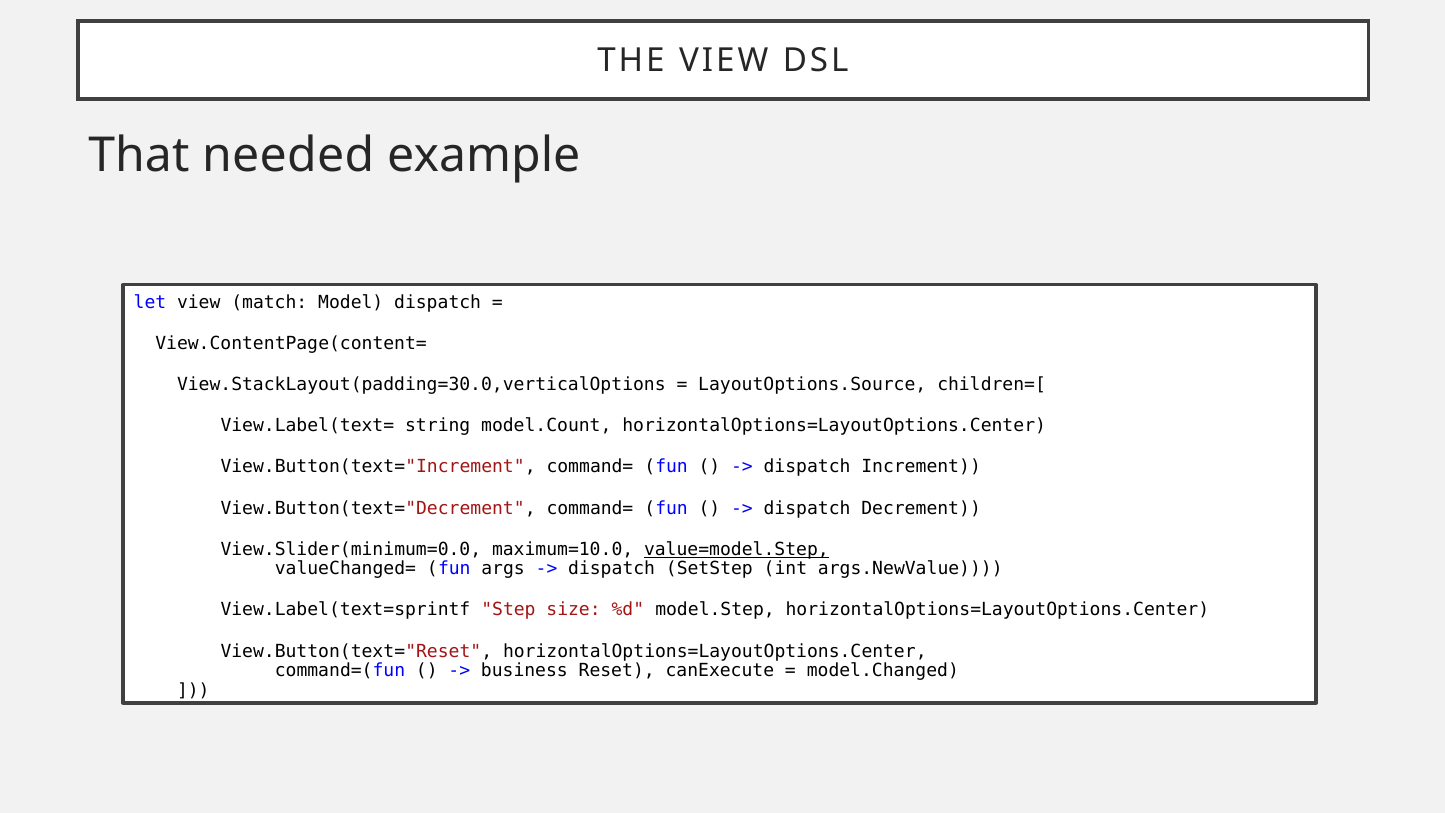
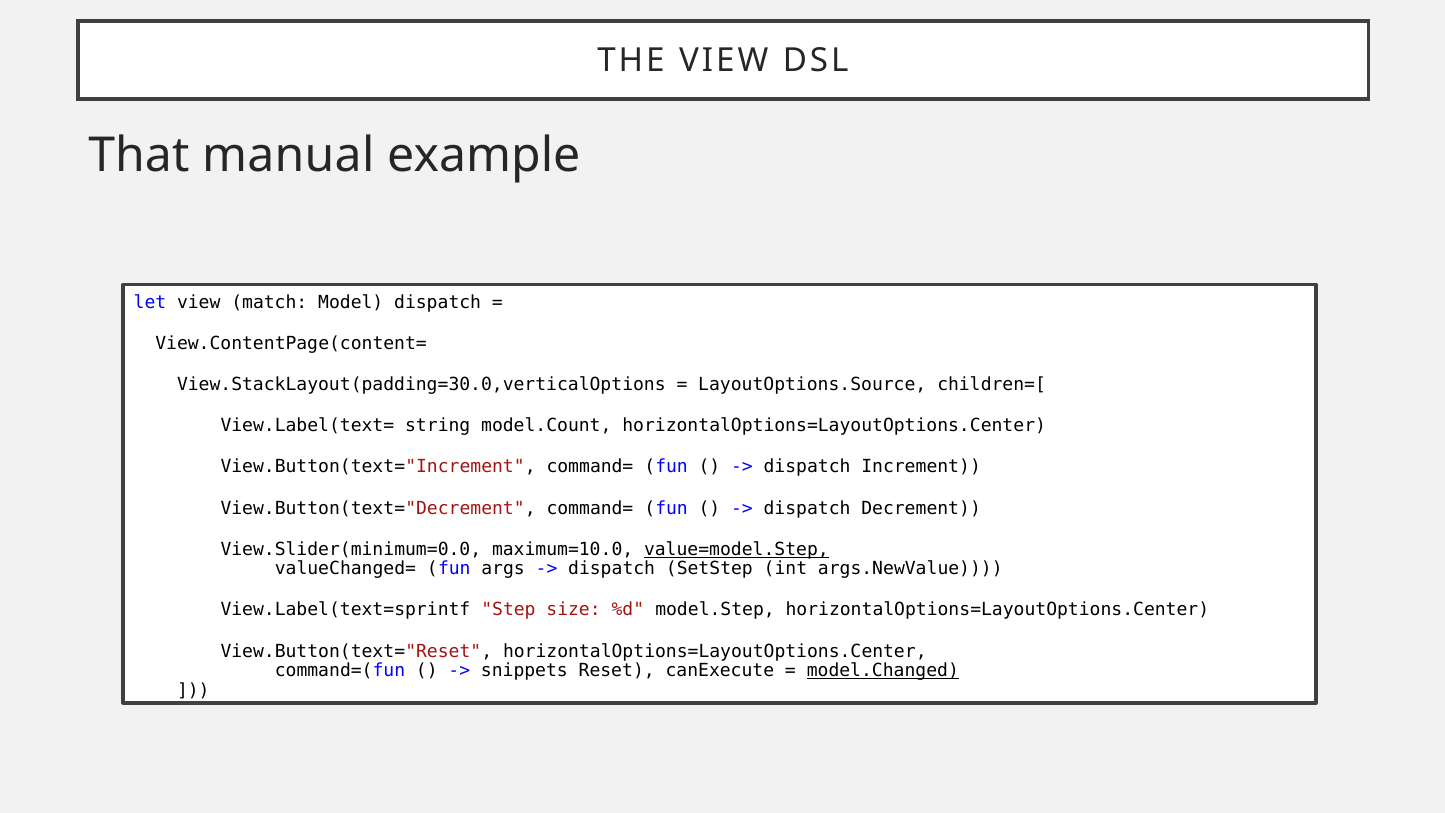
needed: needed -> manual (288, 156)
business: business -> snippets (524, 671)
model.Changed underline: none -> present (883, 671)
